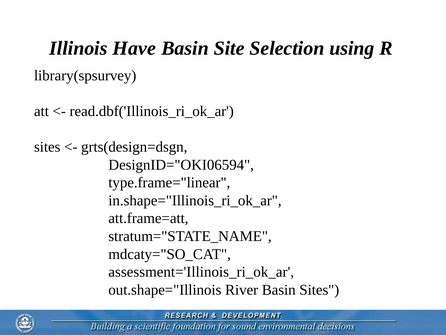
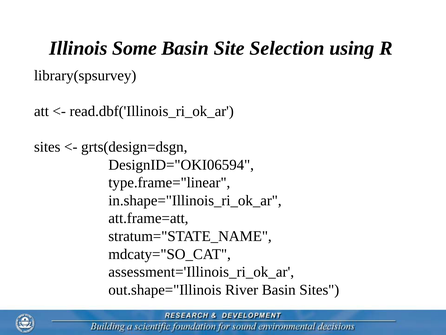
Have: Have -> Some (135, 48)
